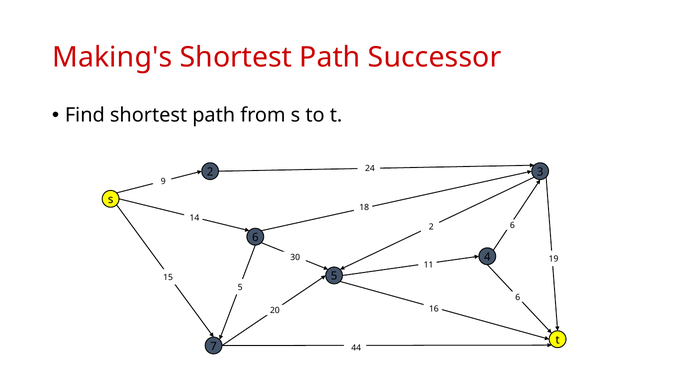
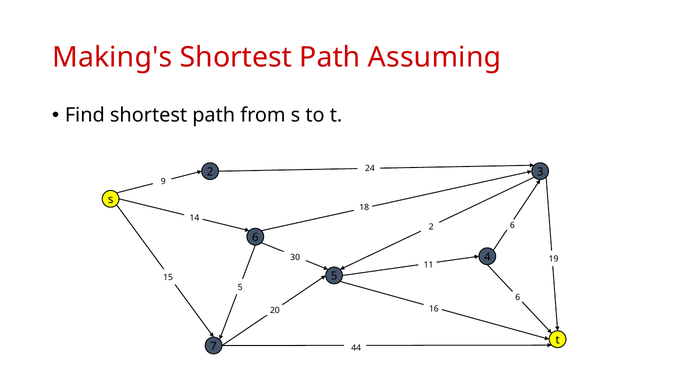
Successor: Successor -> Assuming (435, 57)
